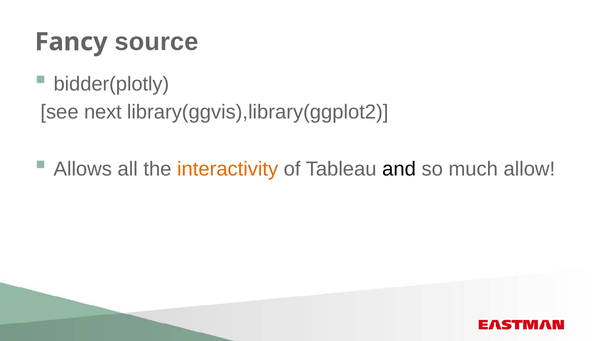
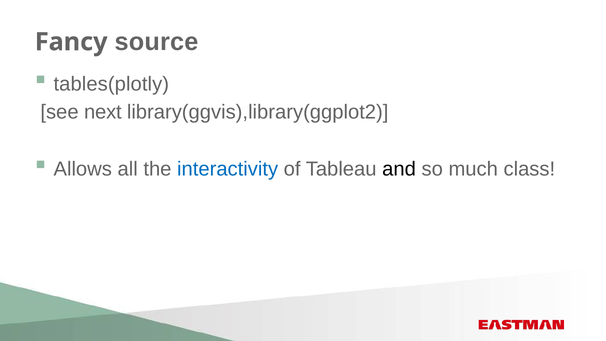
bidder(plotly: bidder(plotly -> tables(plotly (111, 84)
interactivity colour: orange -> blue (228, 169)
allow: allow -> class (529, 169)
